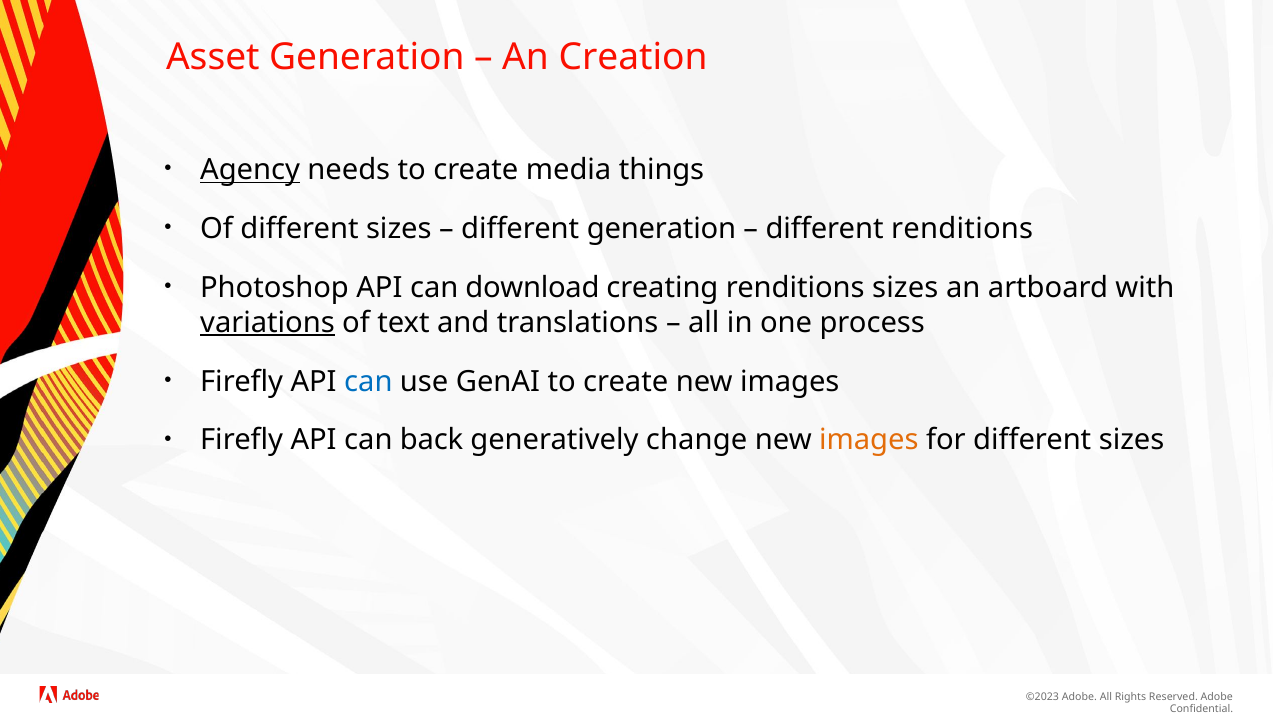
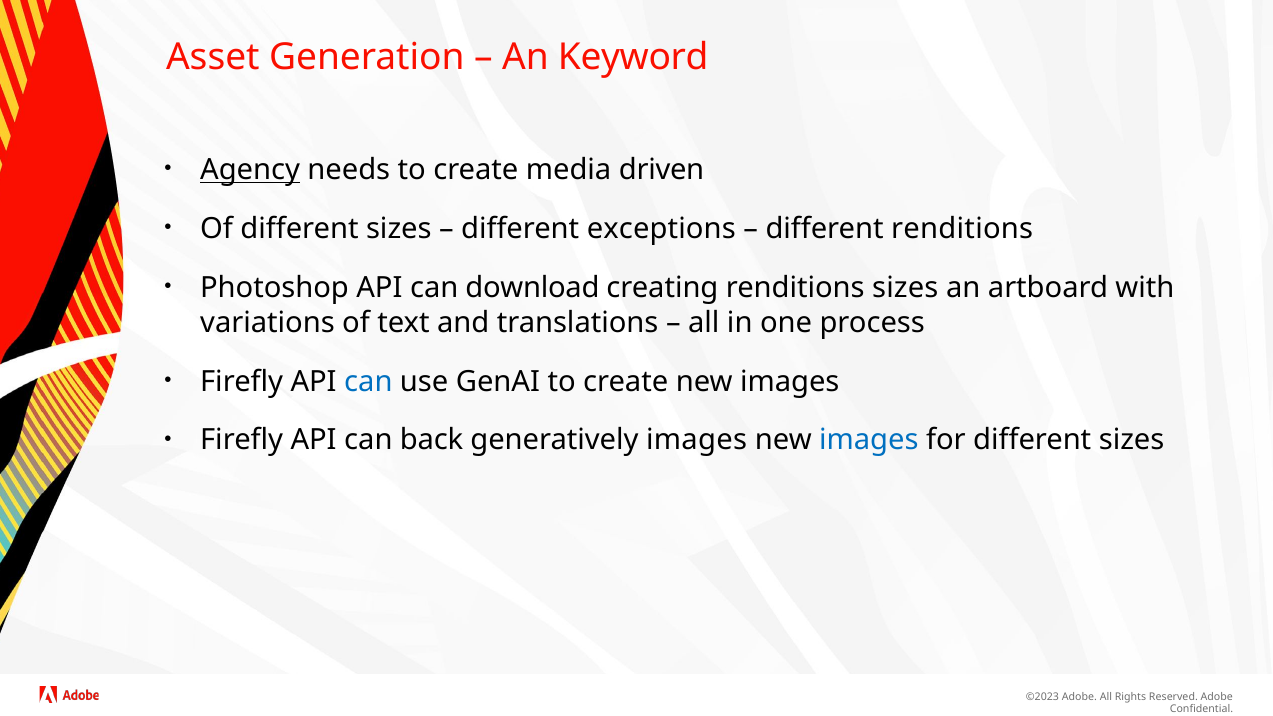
Creation: Creation -> Keyword (633, 57)
things: things -> driven (662, 170)
different generation: generation -> exceptions (661, 229)
variations underline: present -> none (267, 323)
generatively change: change -> images (697, 440)
images colour: orange -> blue (869, 440)
